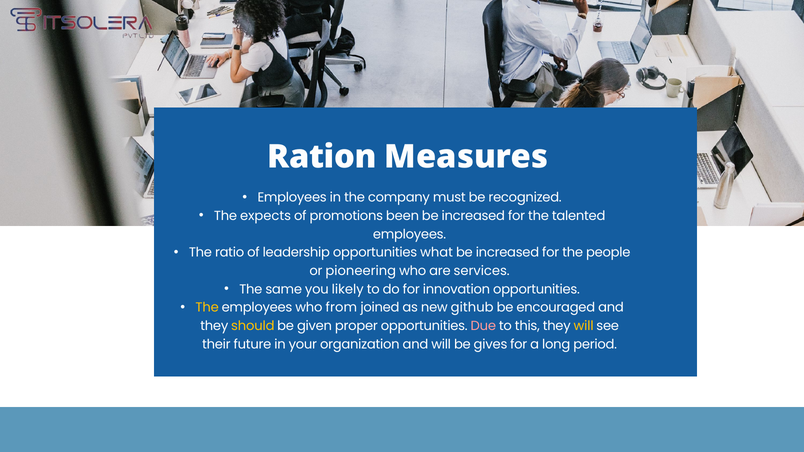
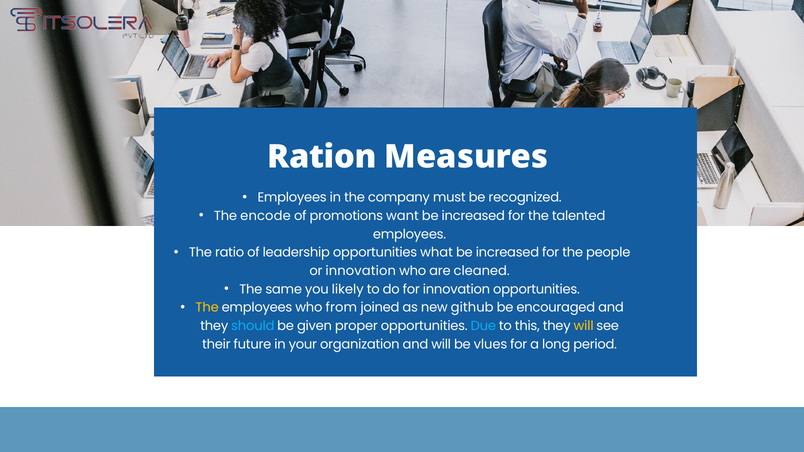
expects: expects -> encode (266, 216)
been: been -> want (402, 216)
or pioneering: pioneering -> innovation (361, 271)
services: services -> cleaned (482, 271)
should colour: yellow -> light blue (253, 326)
Due colour: pink -> light blue (483, 326)
gives: gives -> vlues (490, 345)
